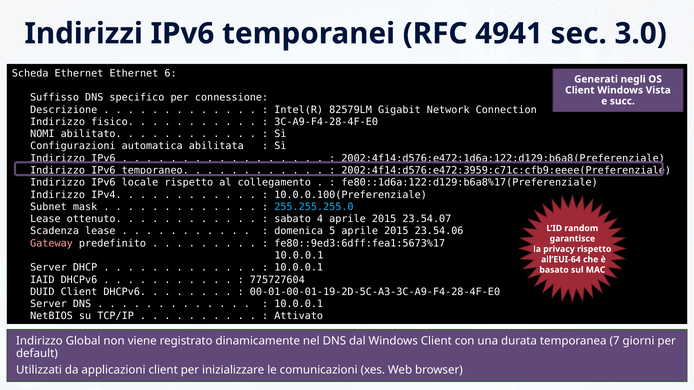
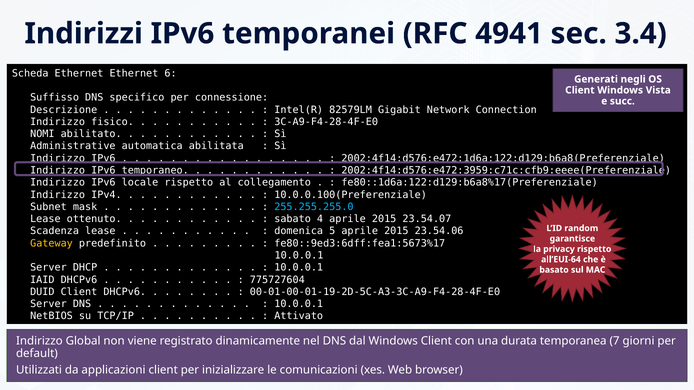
3.0: 3.0 -> 3.4 (641, 34)
Configurazioni: Configurazioni -> Administrative (73, 146)
Gateway colour: pink -> yellow (52, 243)
